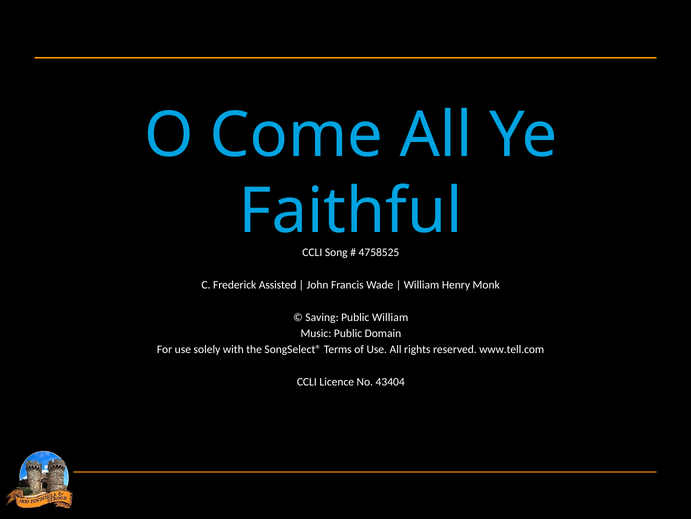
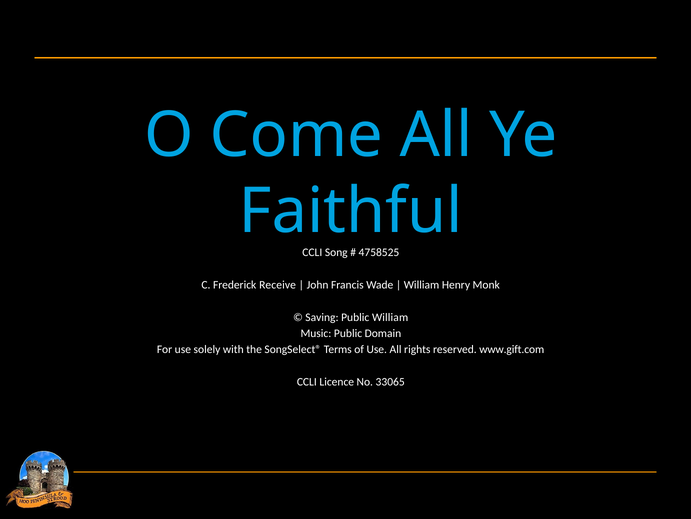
Assisted: Assisted -> Receive (278, 285)
www.tell.com: www.tell.com -> www.gift.com (512, 349)
43404: 43404 -> 33065 (390, 381)
